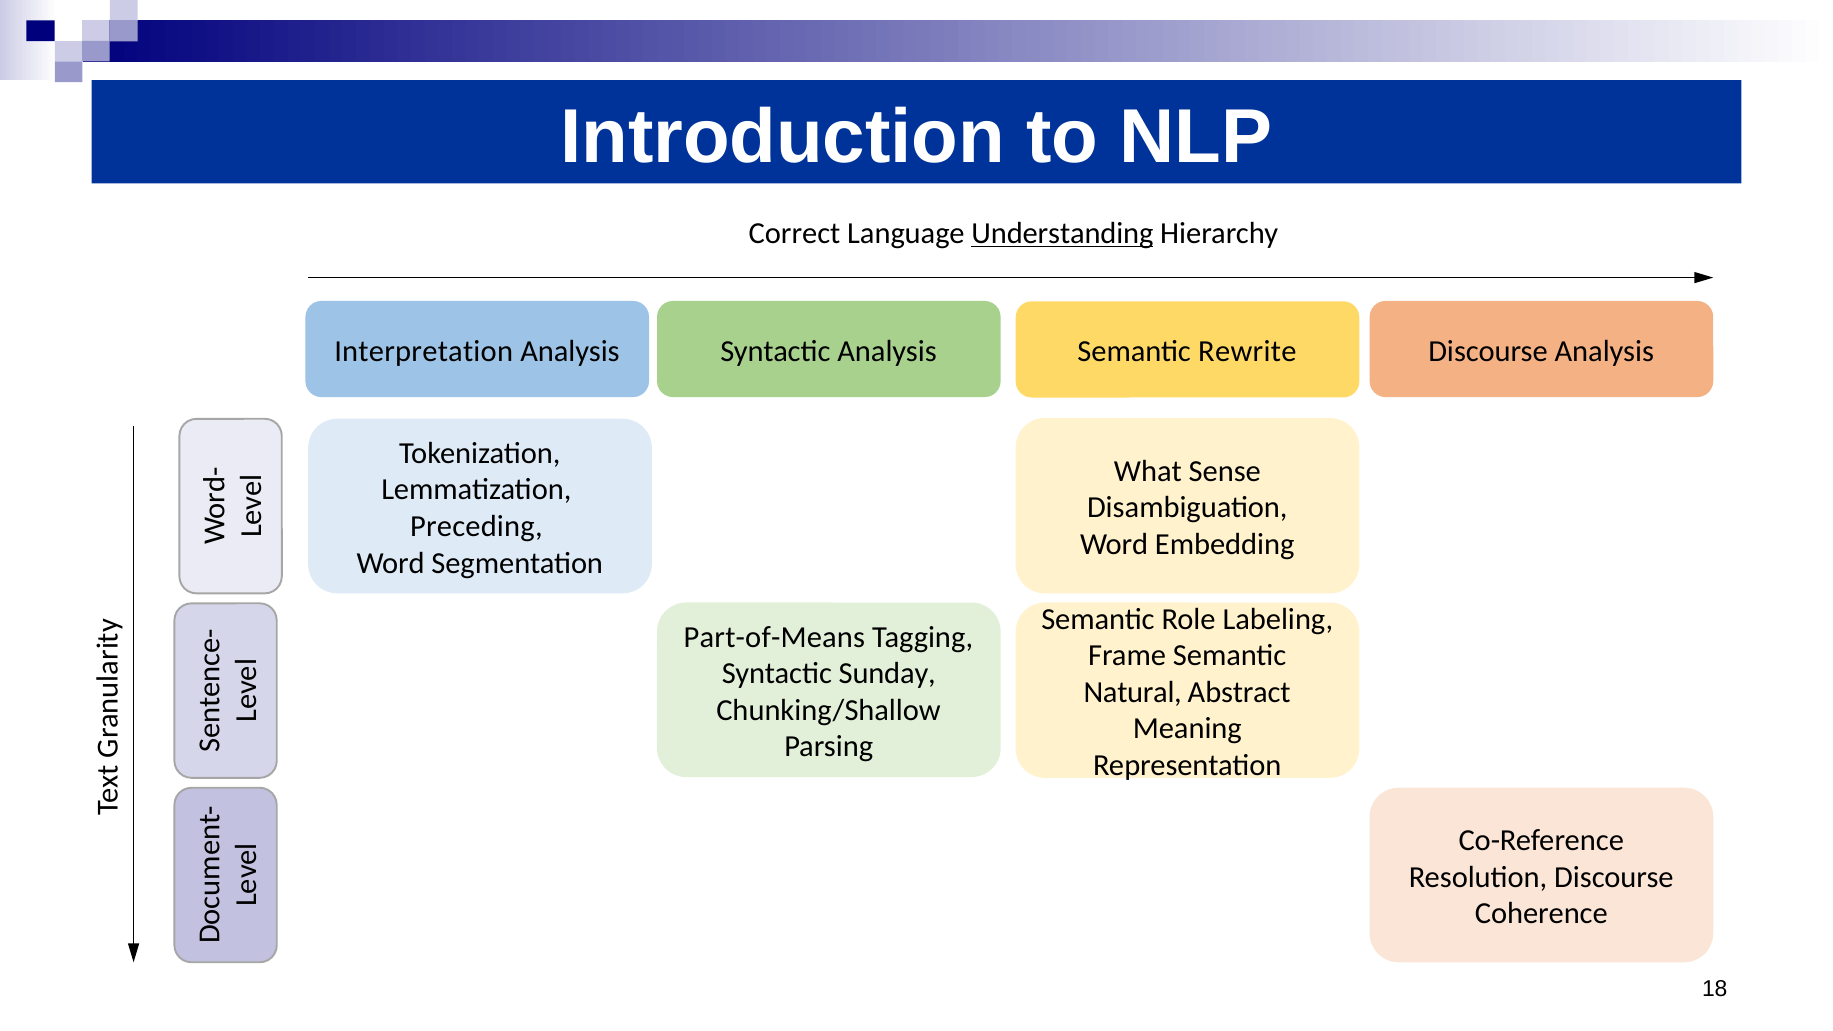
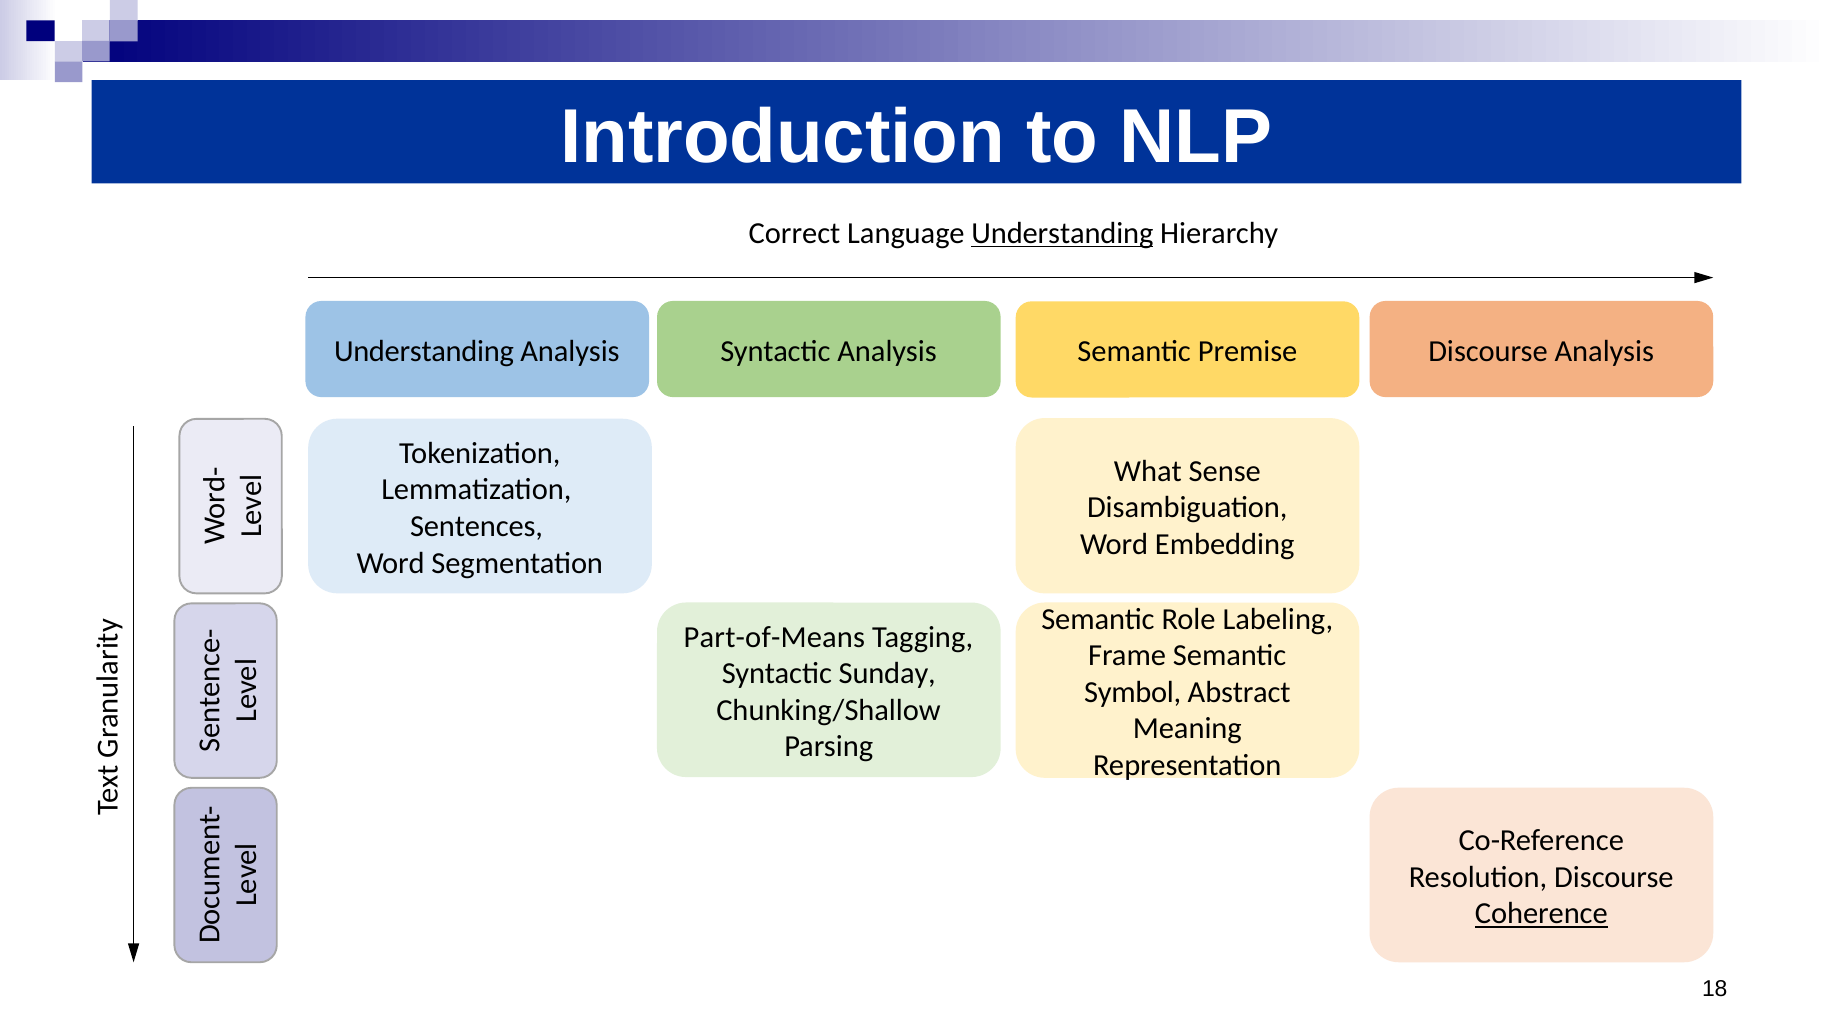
Interpretation: Interpretation -> Understanding (424, 351)
Rewrite: Rewrite -> Premise (1248, 352)
Preceding: Preceding -> Sentences (477, 526)
Natural: Natural -> Symbol (1133, 692)
Coherence underline: none -> present (1541, 914)
